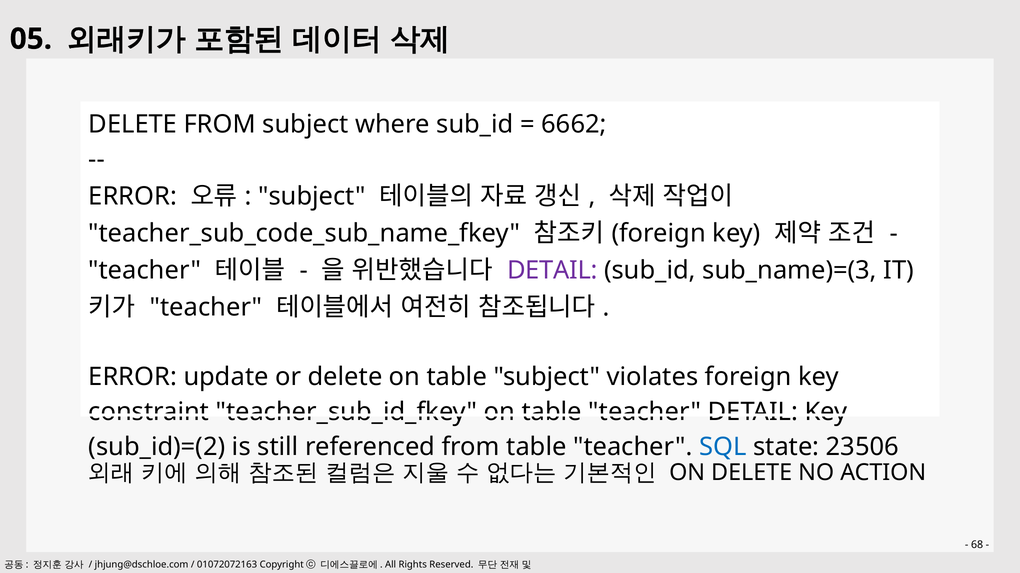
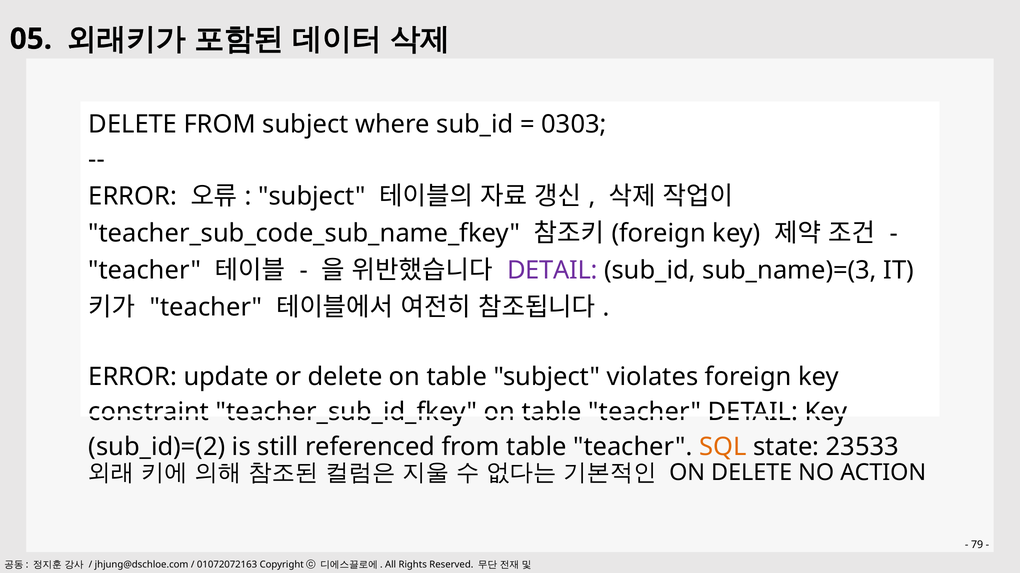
6662: 6662 -> 0303 (574, 125)
SQL colour: blue -> orange (723, 447)
23506: 23506 -> 23533 (862, 447)
68: 68 -> 79 (977, 545)
